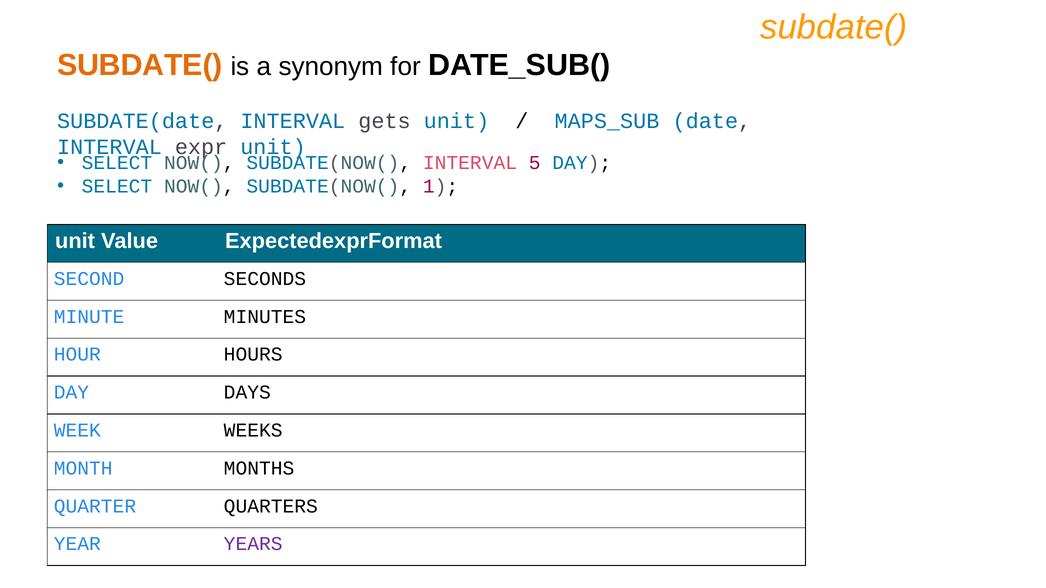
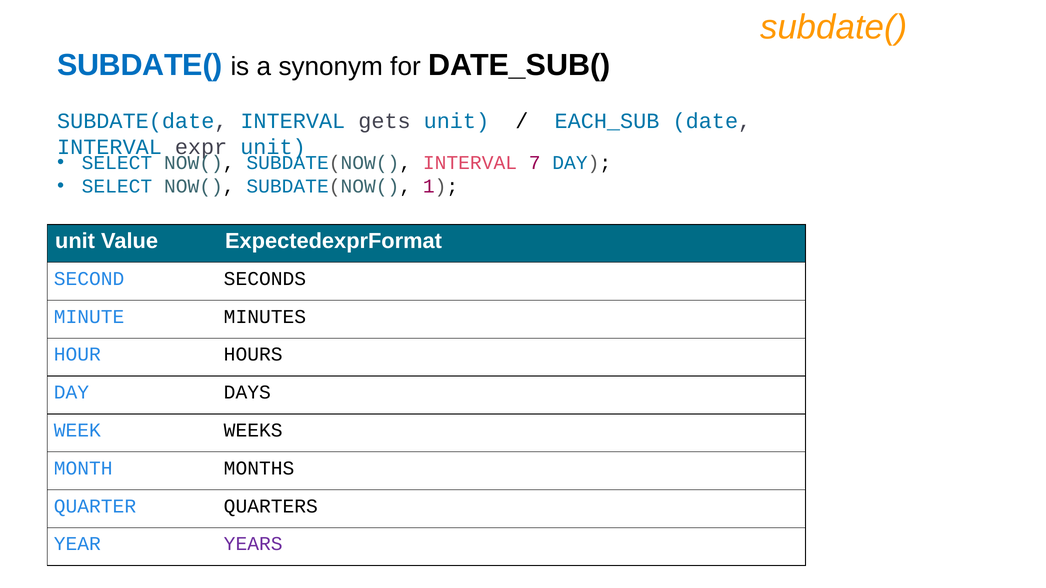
SUBDATE( colour: orange -> blue (140, 65)
MAPS_SUB: MAPS_SUB -> EACH_SUB (607, 121)
5: 5 -> 7 (535, 163)
